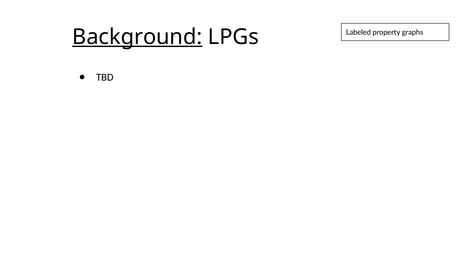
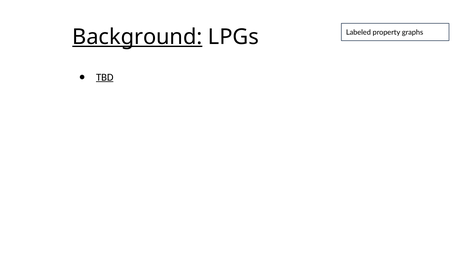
TBD underline: none -> present (105, 77)
